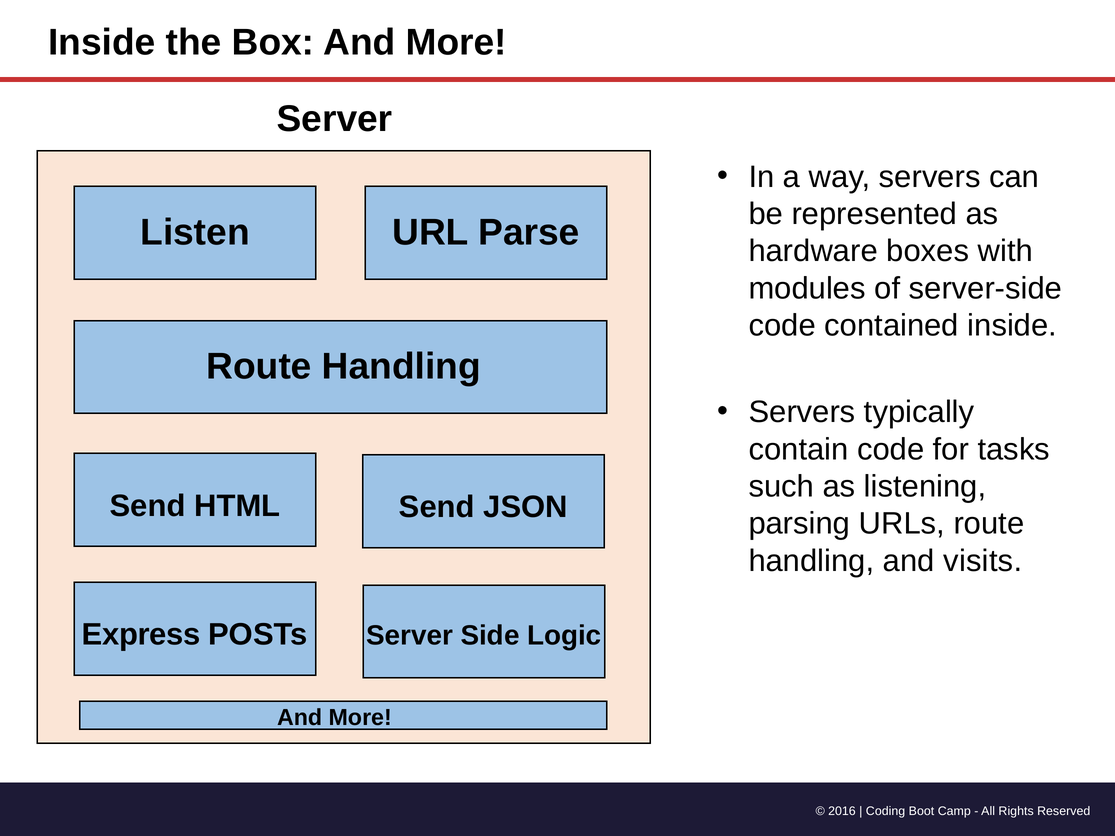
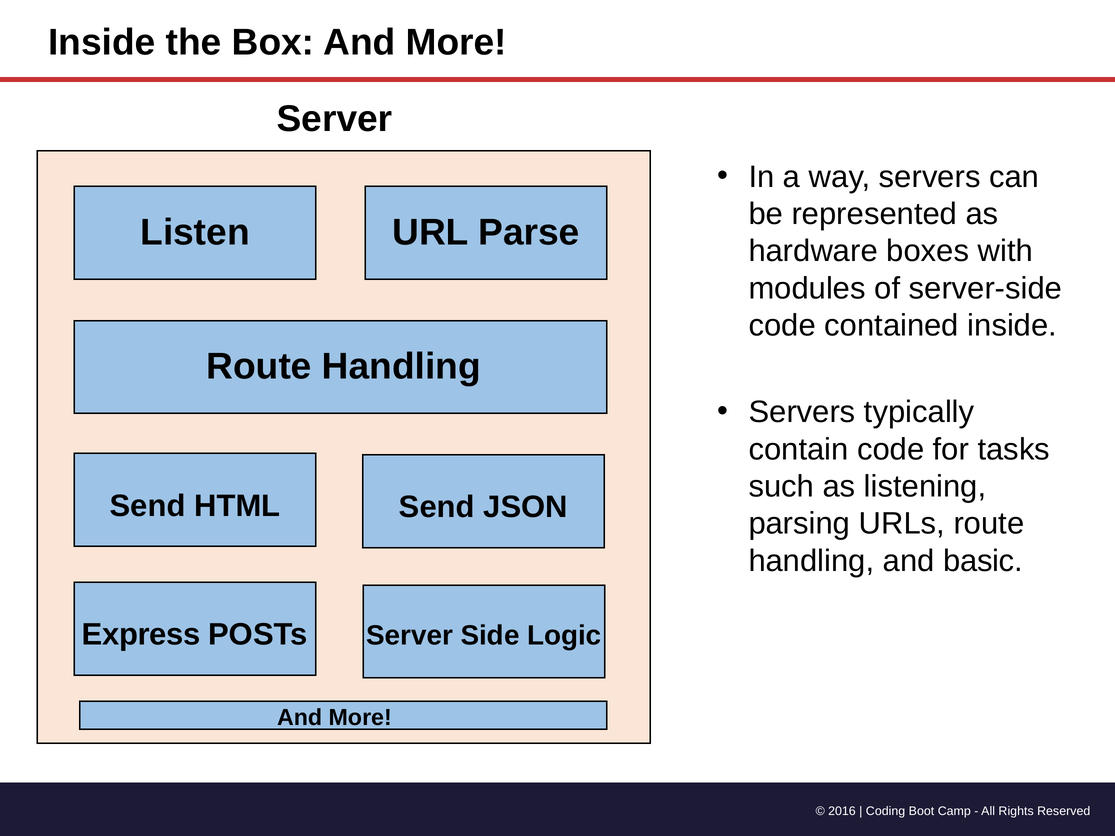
visits: visits -> basic (983, 561)
